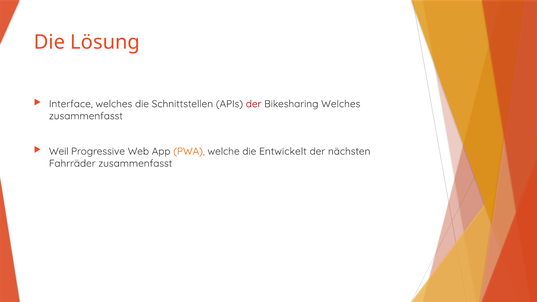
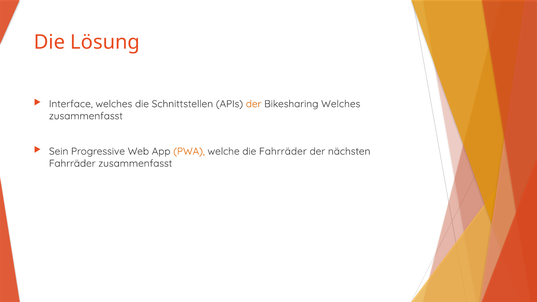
der colour: red -> orange (254, 104)
Weil: Weil -> Sein (59, 151)
die Entwickelt: Entwickelt -> Fahrräder (283, 151)
